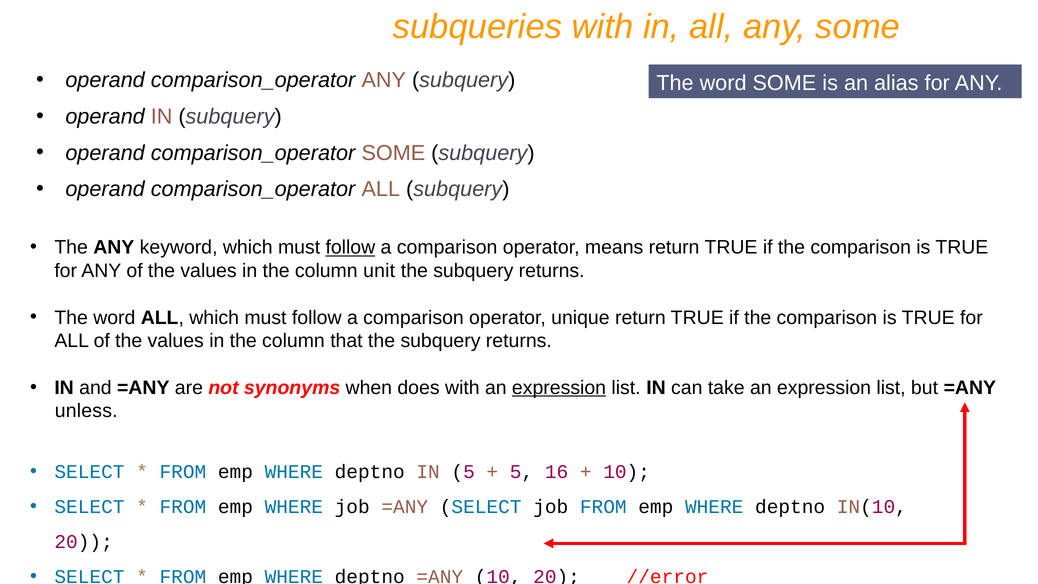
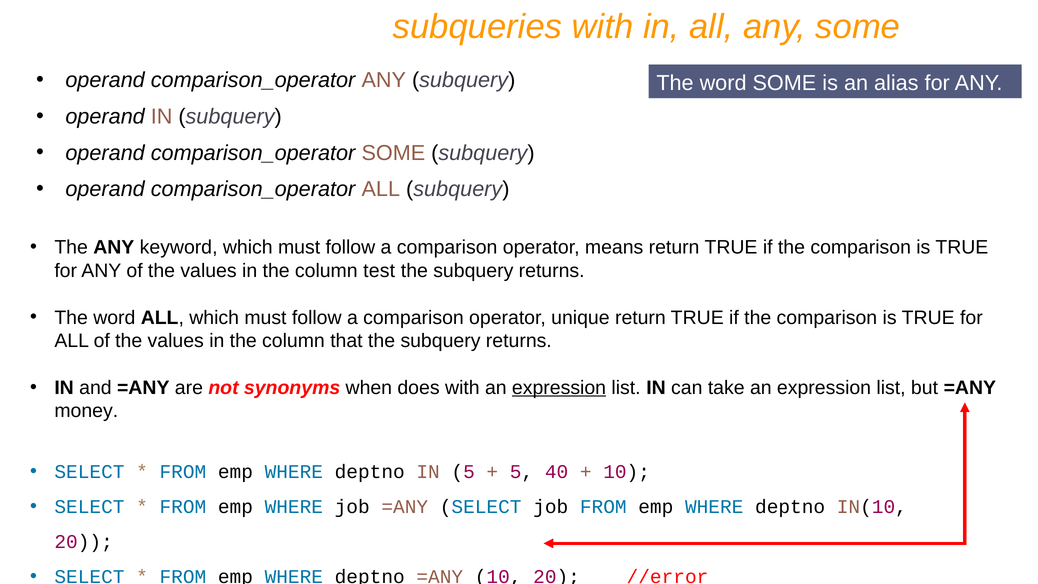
follow underline: present -> none (350, 247)
unit: unit -> test (379, 271)
unless: unless -> money (86, 411)
16: 16 -> 40 (557, 472)
